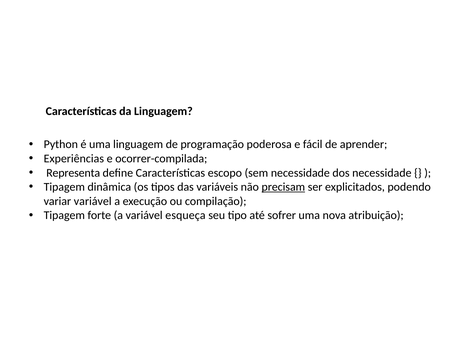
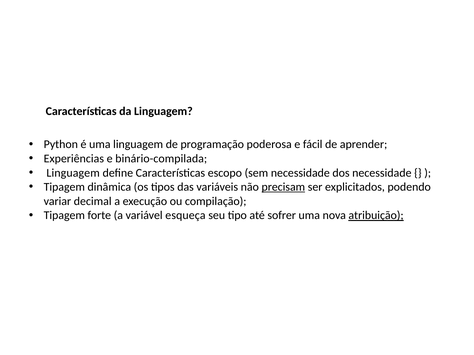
ocorrer-compilada: ocorrer-compilada -> binário-compilada (161, 159)
Representa: Representa -> Linguagem (73, 173)
variar variável: variável -> decimal (93, 201)
atribuição underline: none -> present (376, 216)
